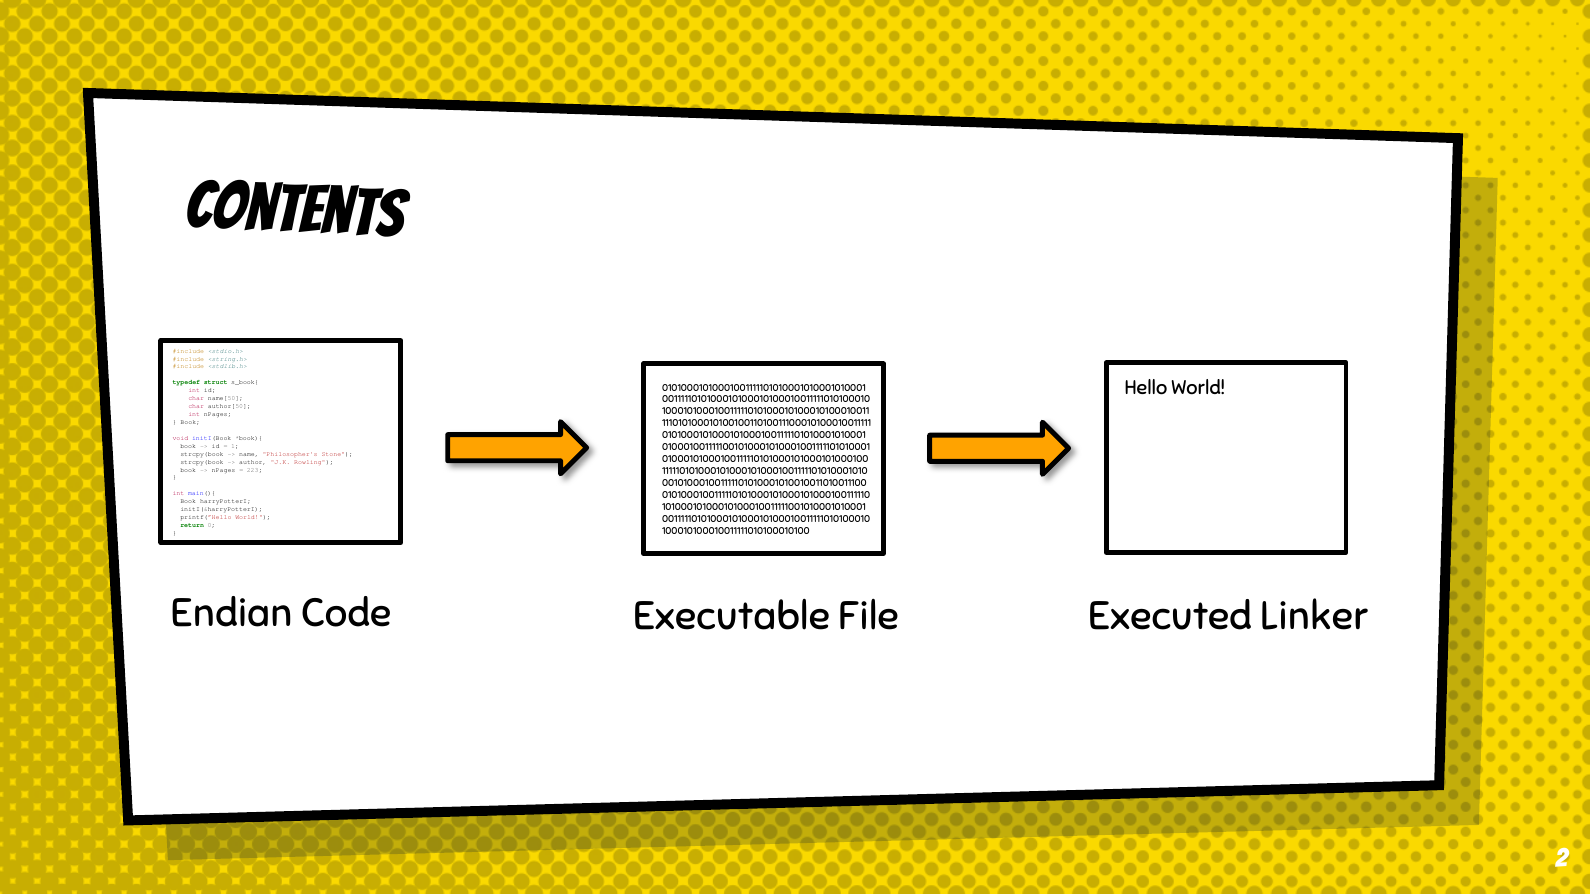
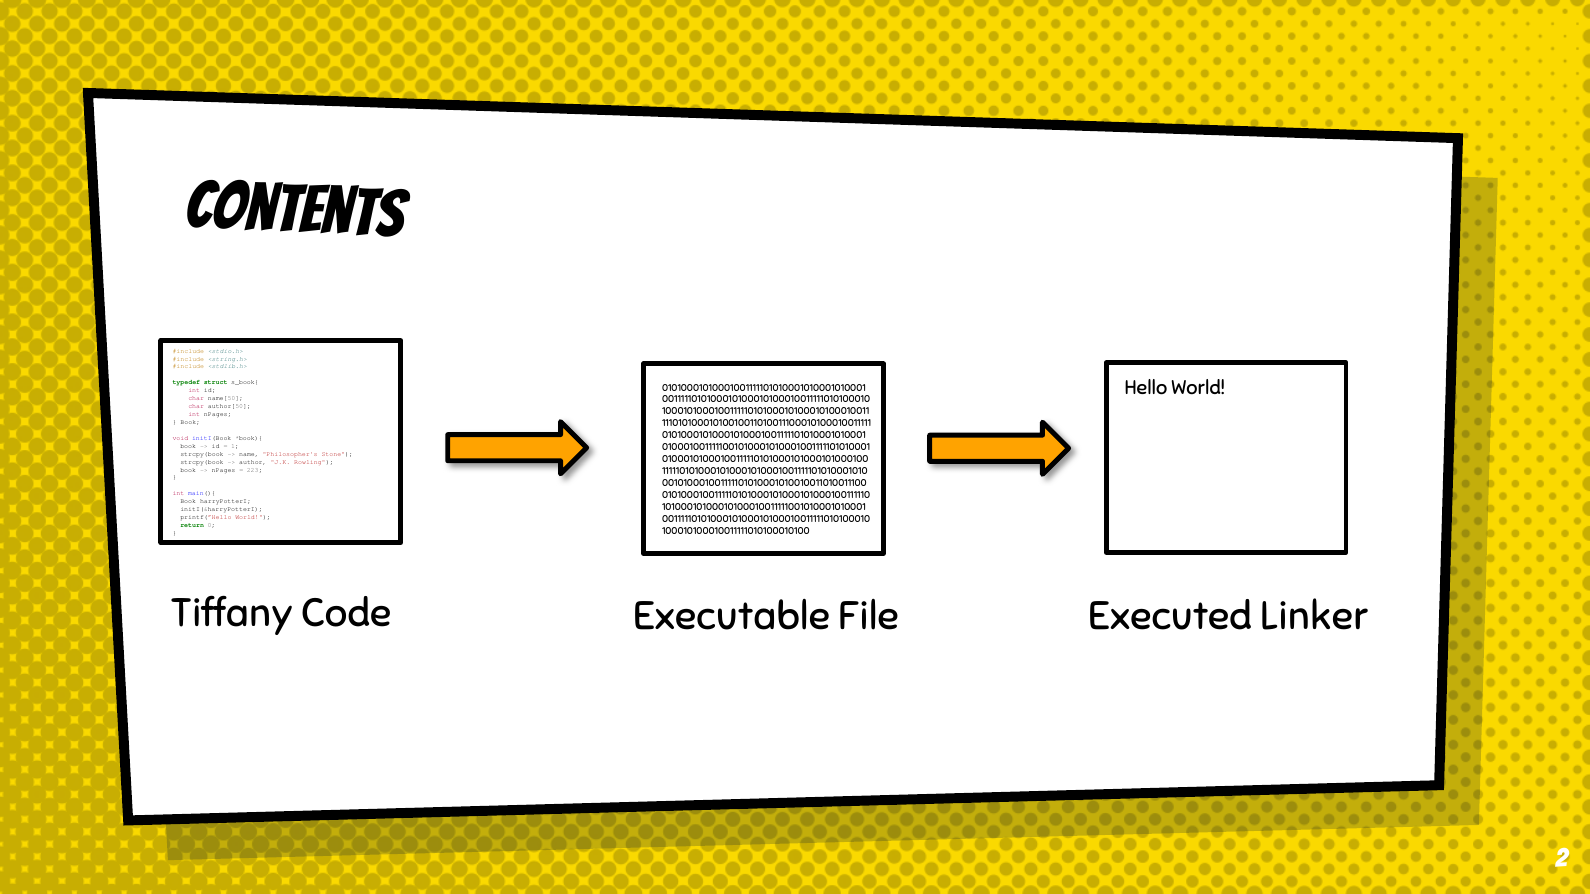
Endian: Endian -> Tiffany (231, 613)
